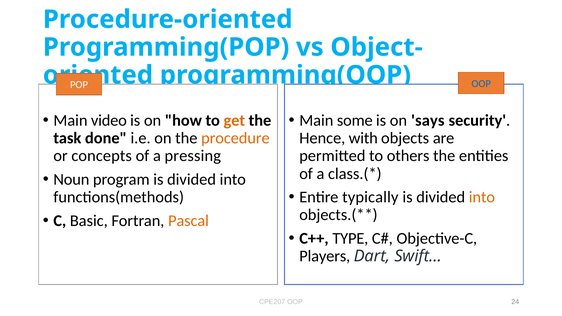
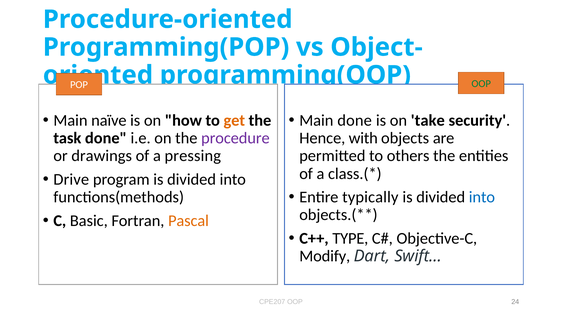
OOP colour: blue -> green (481, 84)
video: video -> naïve (109, 121)
Main some: some -> done (355, 121)
says: says -> take (428, 121)
procedure colour: orange -> purple (235, 138)
concepts: concepts -> drawings (102, 156)
Noun: Noun -> Drive (71, 180)
into colour: orange -> blue (482, 197)
Players: Players -> Modify (325, 256)
